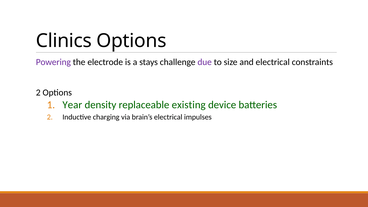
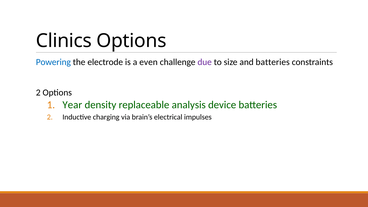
Powering colour: purple -> blue (53, 62)
stays: stays -> even (149, 62)
and electrical: electrical -> batteries (273, 62)
existing: existing -> analysis (189, 105)
